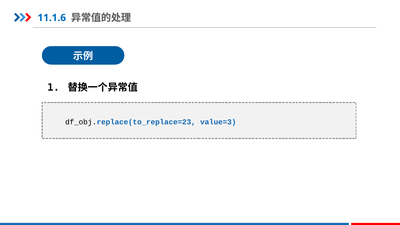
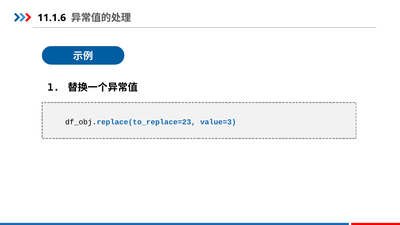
11.1.6 colour: blue -> black (52, 18)
